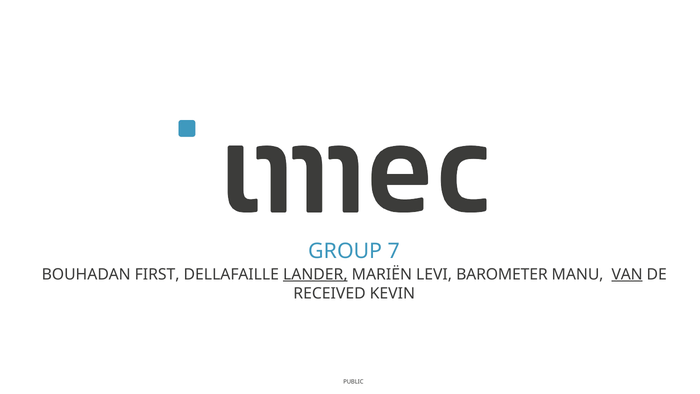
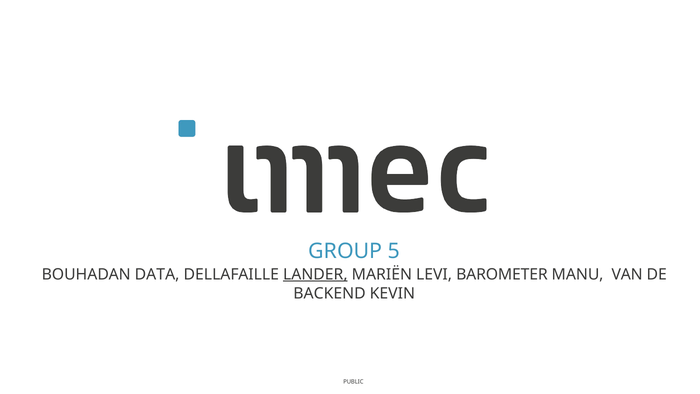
7: 7 -> 5 (394, 251)
FIRST: FIRST -> DATA (157, 274)
VAN underline: present -> none (627, 274)
RECEIVED: RECEIVED -> BACKEND (330, 293)
